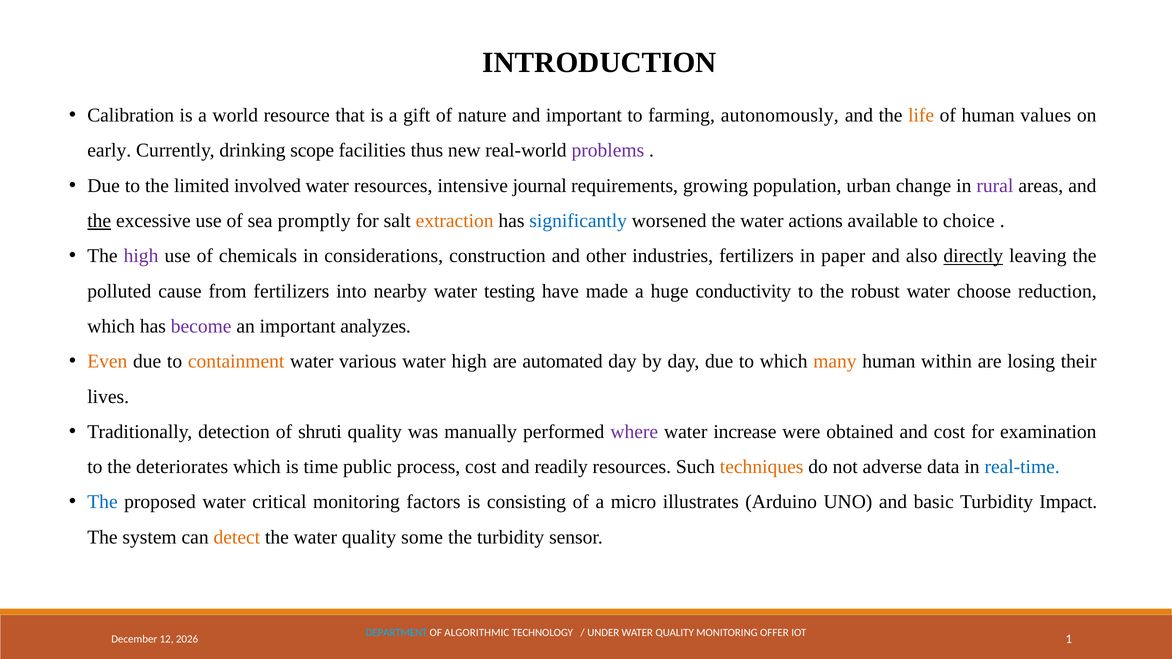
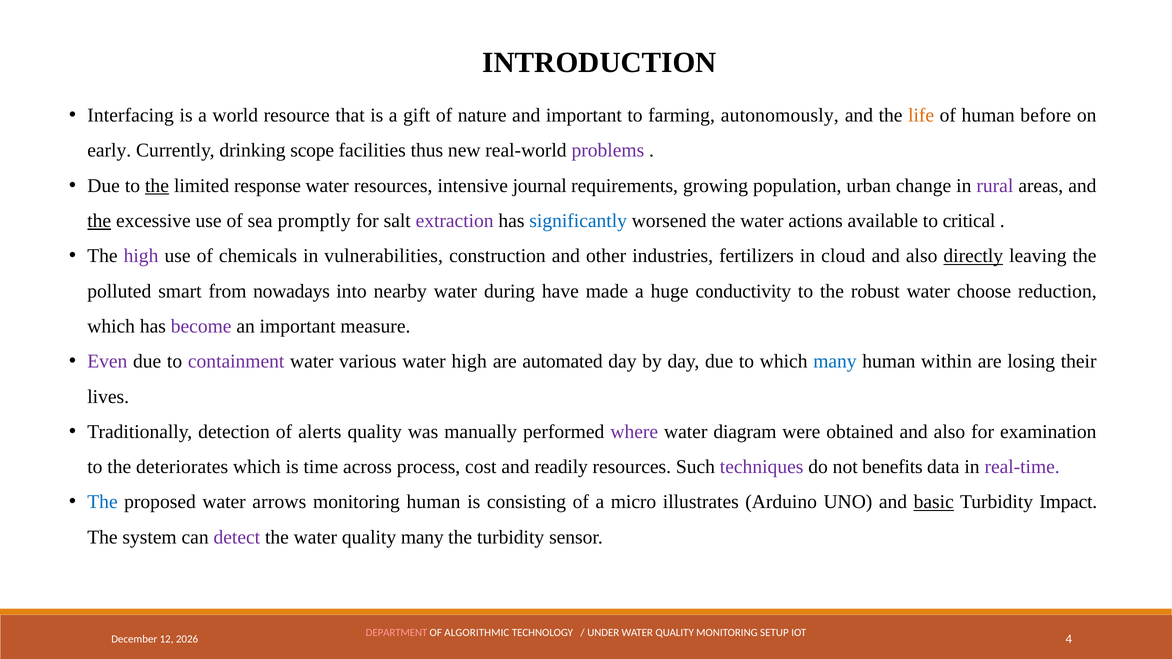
Calibration: Calibration -> Interfacing (131, 115)
values: values -> before (1046, 115)
the underline: none -> present (157, 186)
involved: involved -> response (268, 186)
extraction colour: orange -> purple (455, 221)
choice: choice -> critical (969, 221)
considerations: considerations -> vulnerabilities (384, 256)
paper: paper -> cloud (843, 256)
cause: cause -> smart (180, 291)
from fertilizers: fertilizers -> nowadays (292, 291)
testing: testing -> during (510, 291)
analyzes: analyzes -> measure (375, 326)
Even colour: orange -> purple (107, 362)
containment colour: orange -> purple (236, 362)
many colour: orange -> blue (835, 362)
shruti: shruti -> alerts (320, 432)
increase: increase -> diagram (745, 432)
obtained and cost: cost -> also (949, 432)
public: public -> across (368, 467)
techniques colour: orange -> purple (762, 467)
adverse: adverse -> benefits (892, 467)
real-time colour: blue -> purple (1022, 467)
critical: critical -> arrows (279, 502)
monitoring factors: factors -> human (433, 502)
basic underline: none -> present (934, 502)
detect colour: orange -> purple (237, 537)
quality some: some -> many (422, 537)
DEPARTMENT colour: light blue -> pink (397, 633)
OFFER: OFFER -> SETUP (774, 633)
1: 1 -> 4 (1069, 639)
